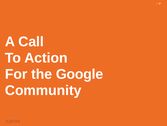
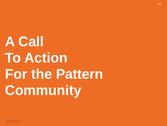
Google: Google -> Pattern (80, 74)
